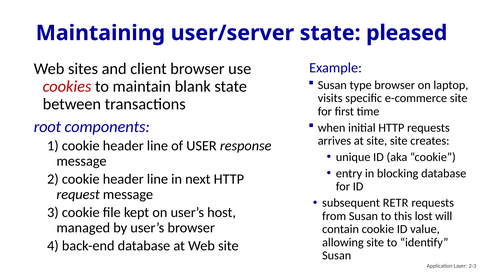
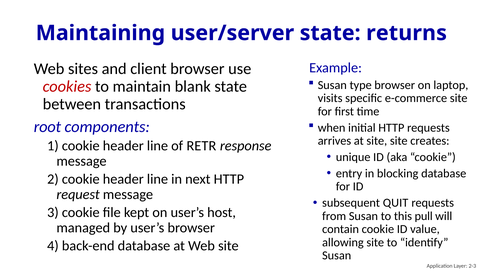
pleased: pleased -> returns (407, 33)
USER: USER -> RETR (201, 146)
RETR: RETR -> QUIT (396, 203)
lost: lost -> pull (424, 216)
